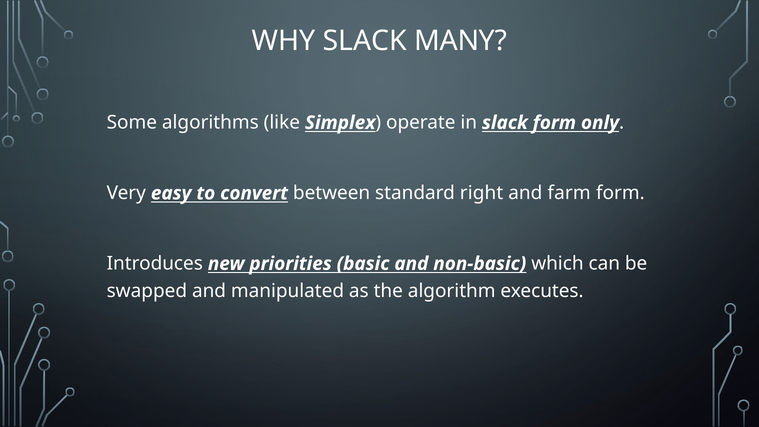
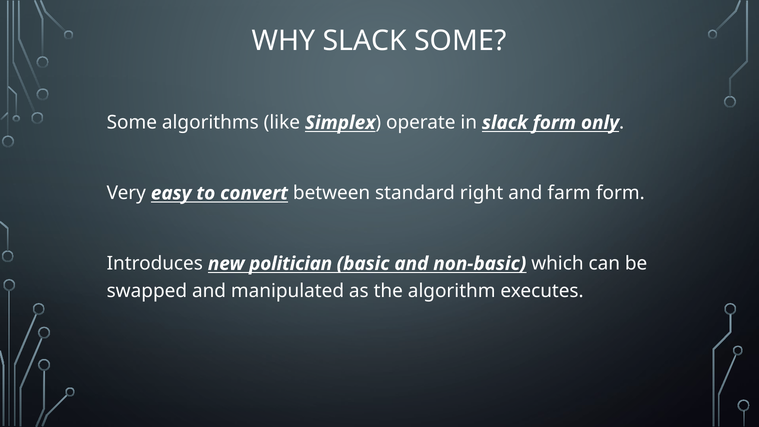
SLACK MANY: MANY -> SOME (460, 41)
priorities: priorities -> politician (291, 264)
